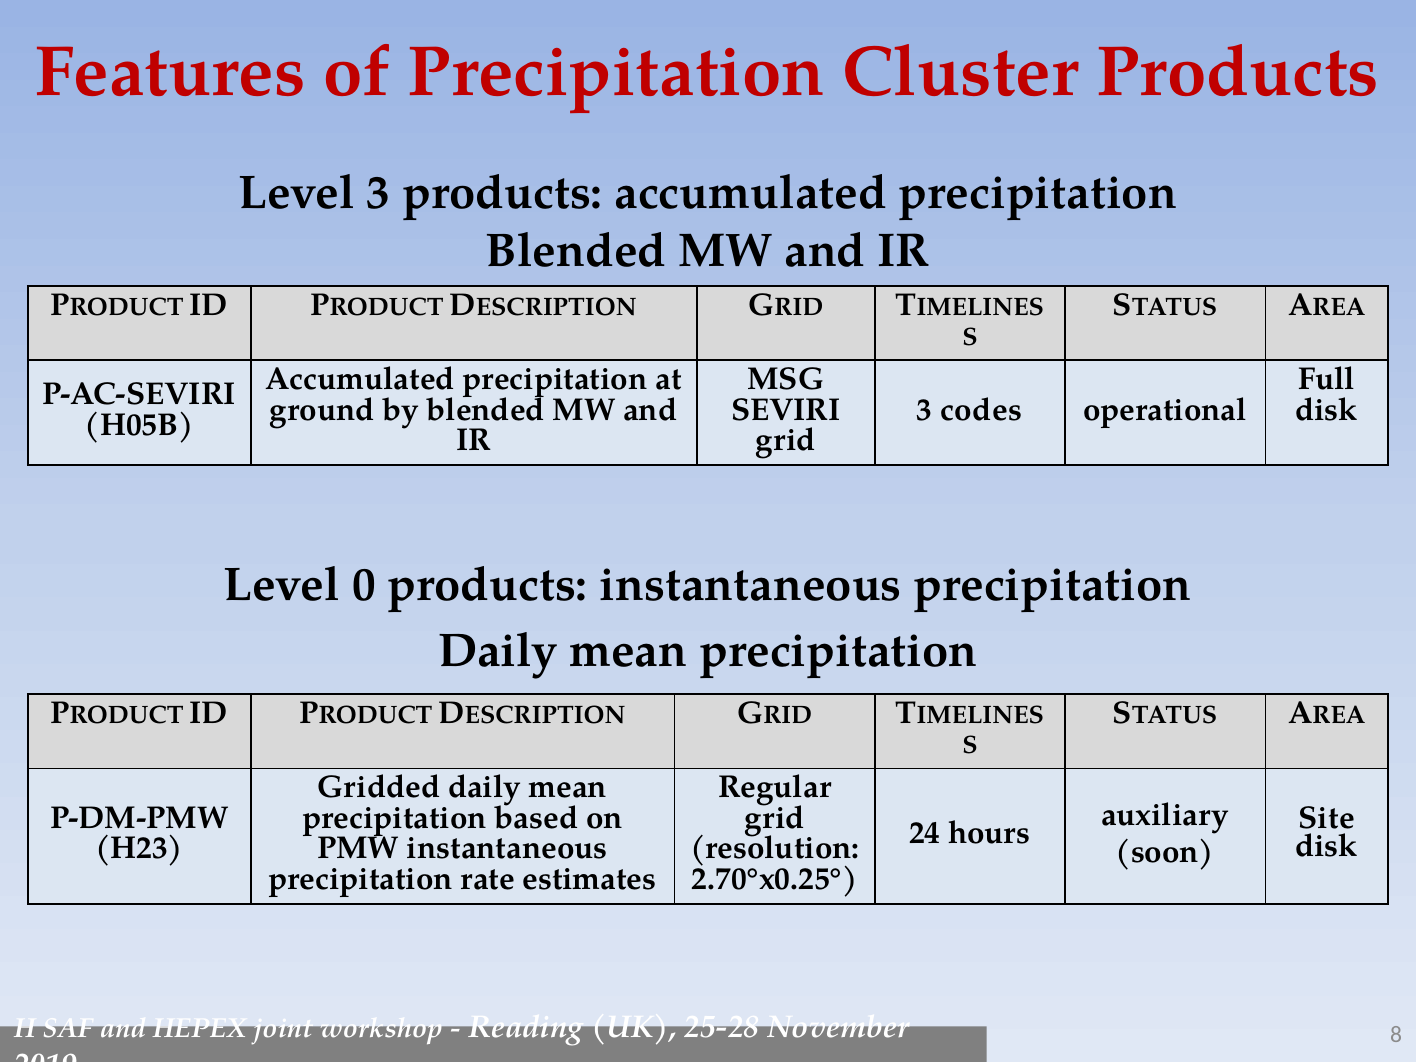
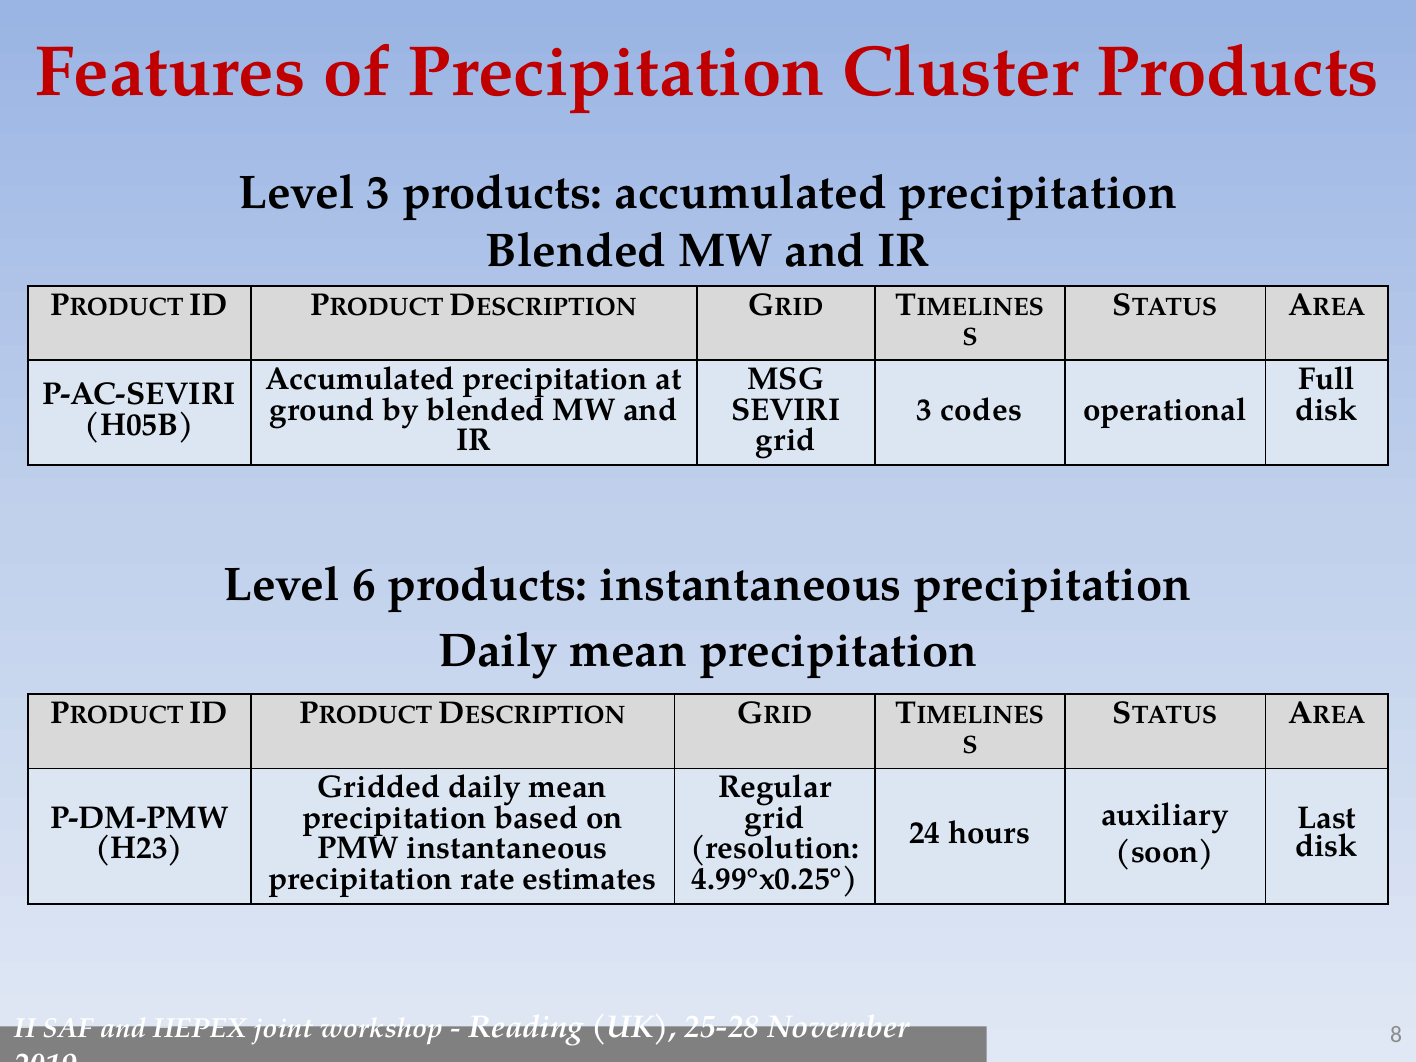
0: 0 -> 6 (364, 584)
Site: Site -> Last (1327, 818)
2.70°x0.25°: 2.70°x0.25° -> 4.99°x0.25° (775, 879)
